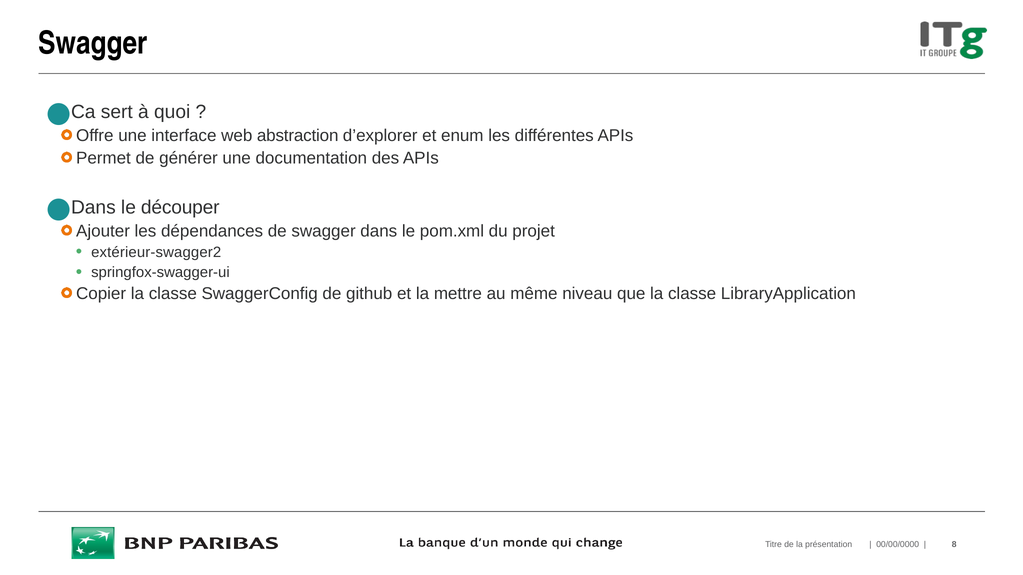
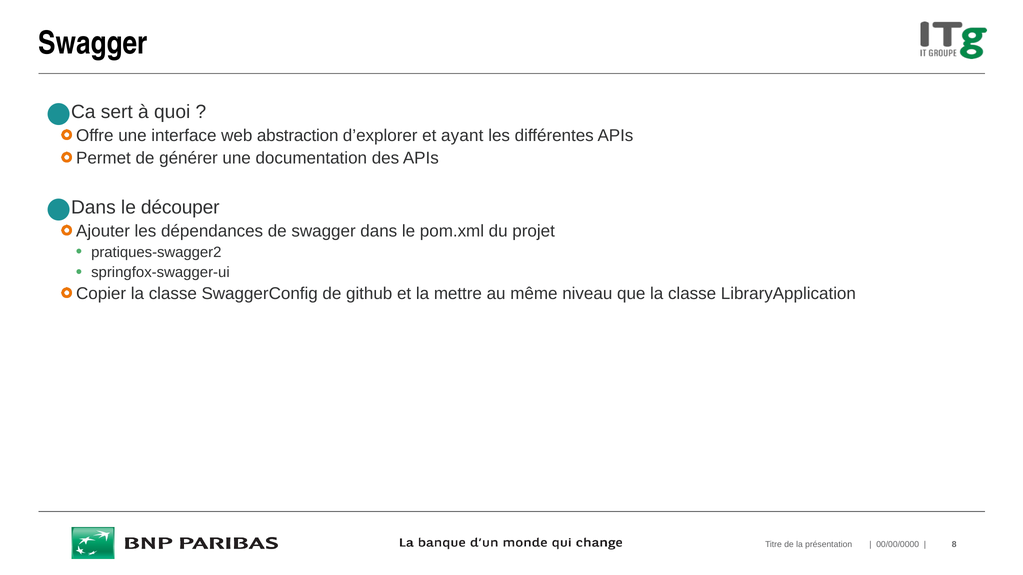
enum: enum -> ayant (462, 136)
extérieur-swagger2: extérieur-swagger2 -> pratiques-swagger2 (156, 253)
